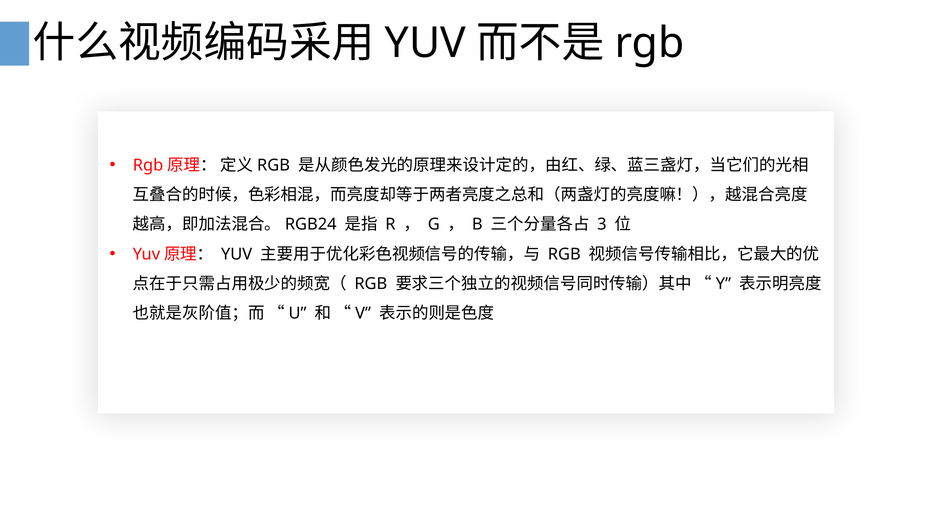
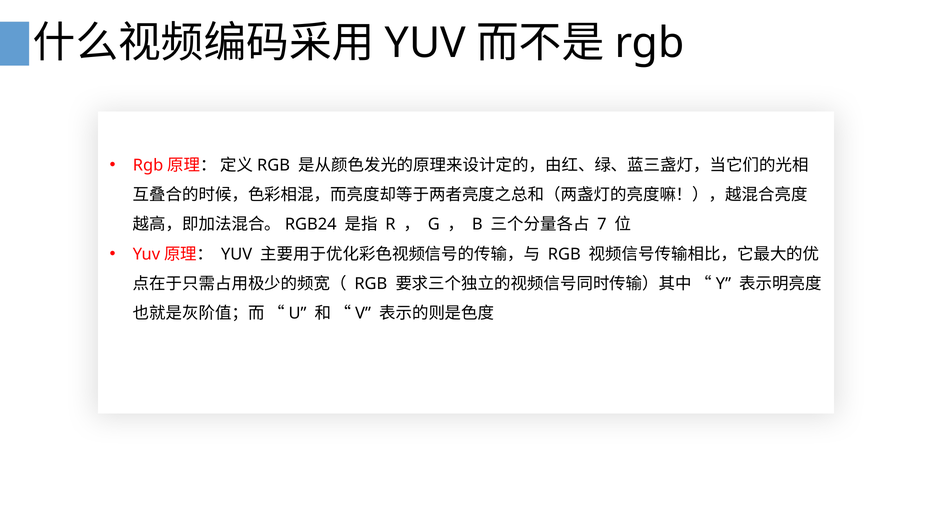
3: 3 -> 7 (602, 224)
